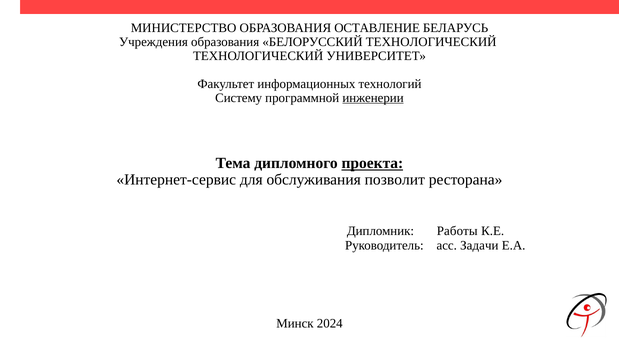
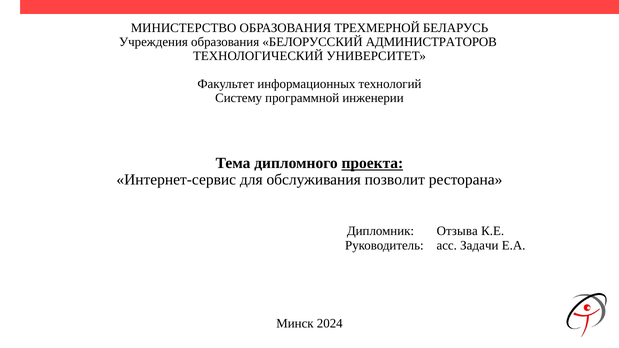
ОСТАВЛЕНИЕ: ОСТАВЛЕНИЕ -> ТРЕХМЕРНОЙ (377, 28)
БЕЛОРУССКИЙ ТЕХНОЛОГИЧЕСКИЙ: ТЕХНОЛОГИЧЕСКИЙ -> АДМИНИСТРАТОРОВ (431, 42)
инженерии underline: present -> none (373, 98)
Работы: Работы -> Отзыва (457, 231)
